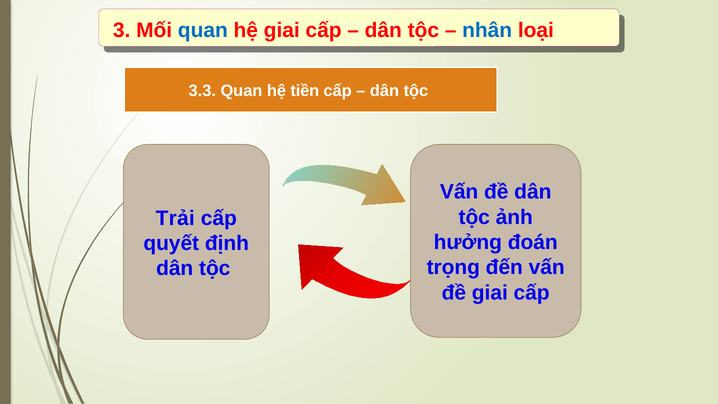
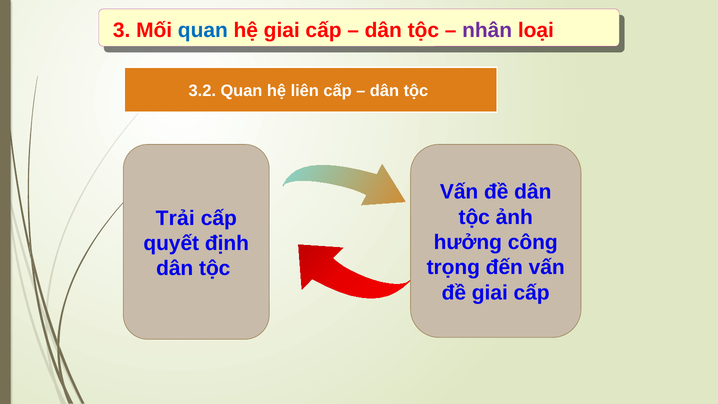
nhân colour: blue -> purple (487, 30)
3.3: 3.3 -> 3.2 (202, 91)
tiền: tiền -> liên (305, 91)
đoán: đoán -> công (533, 242)
